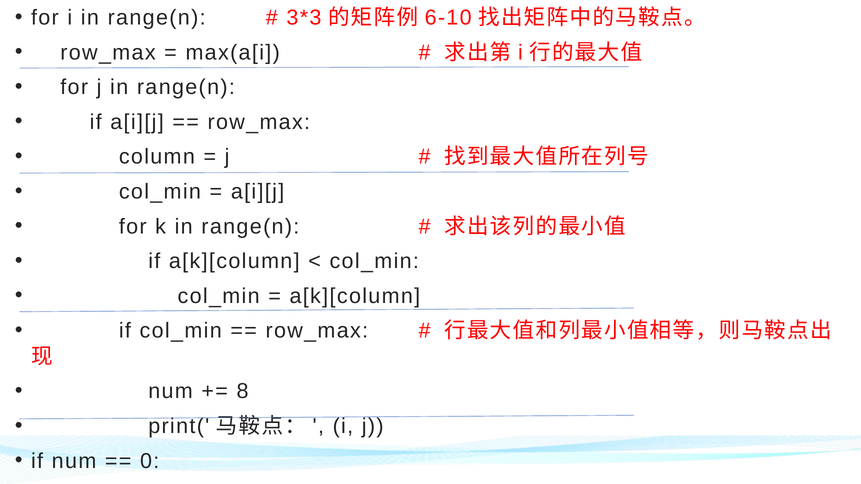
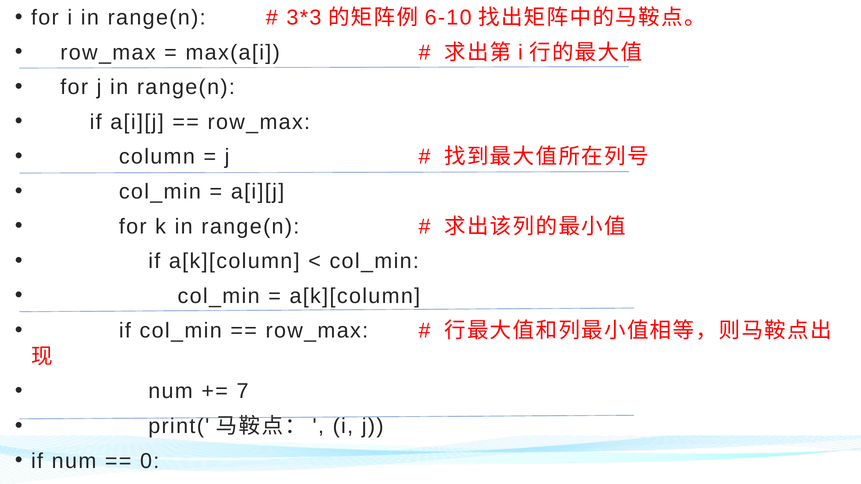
8: 8 -> 7 (242, 392)
